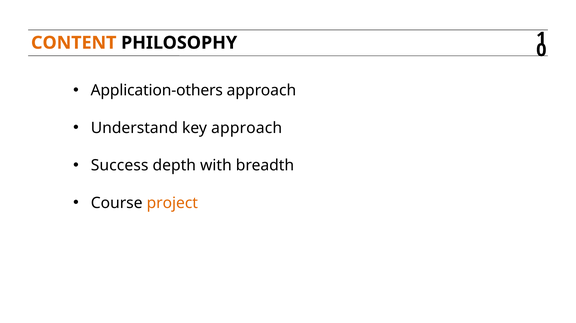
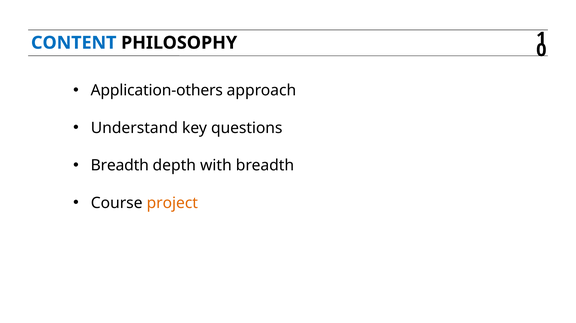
CONTENT colour: orange -> blue (74, 43)
key approach: approach -> questions (247, 128)
Success: Success -> Breadth (120, 166)
